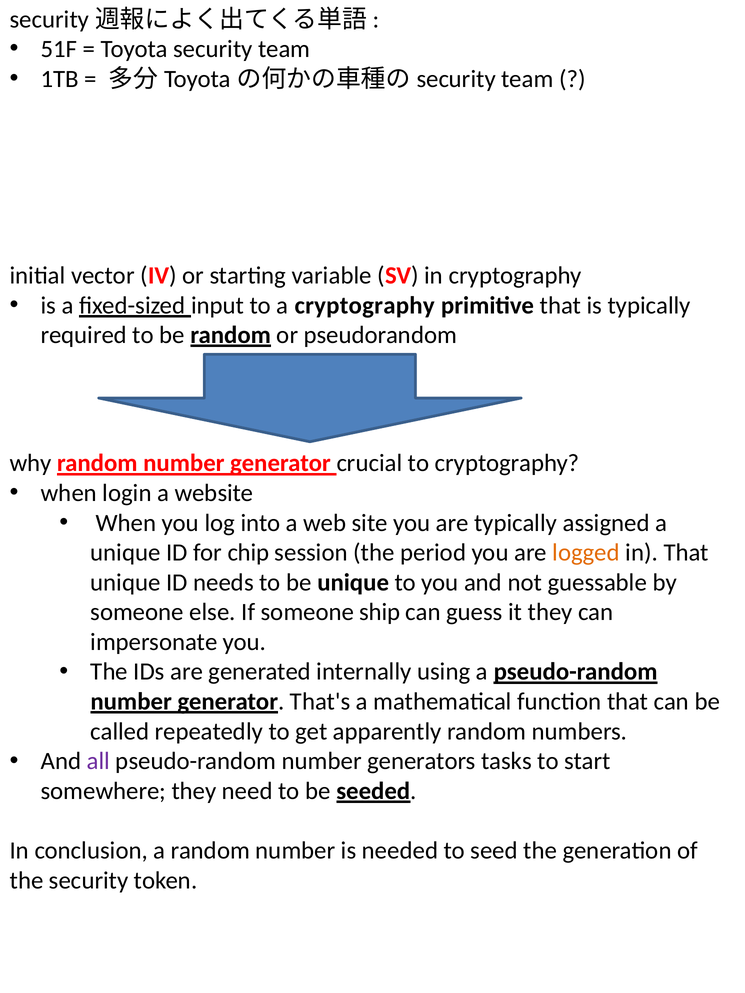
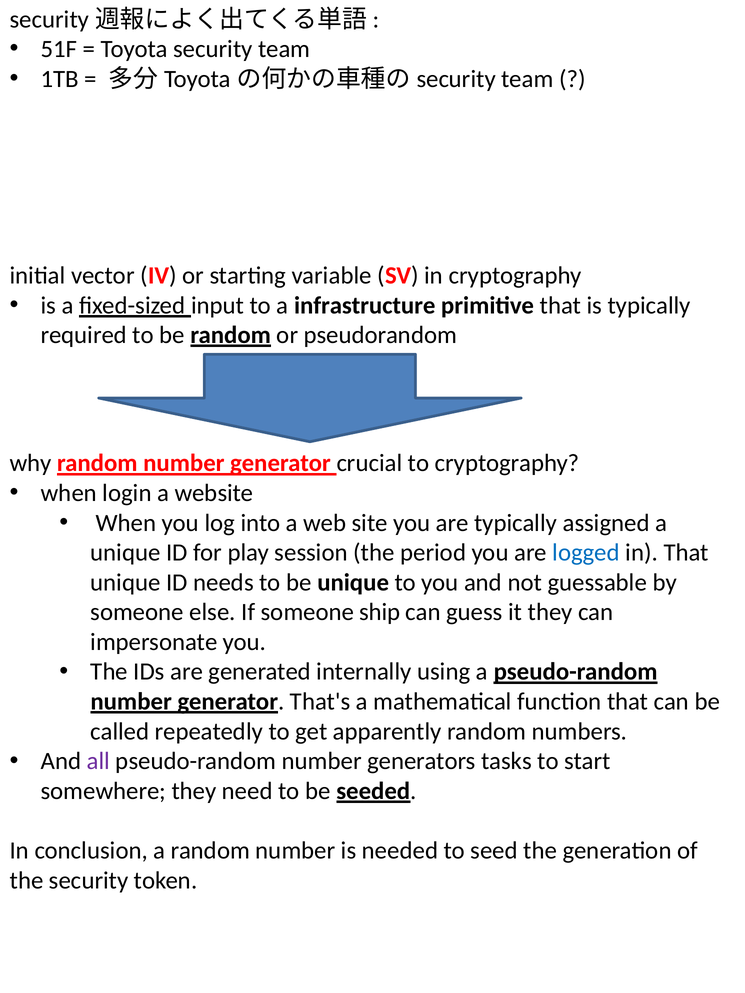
a cryptography: cryptography -> infrastructure (365, 305)
chip: chip -> play (248, 553)
logged colour: orange -> blue (586, 553)
